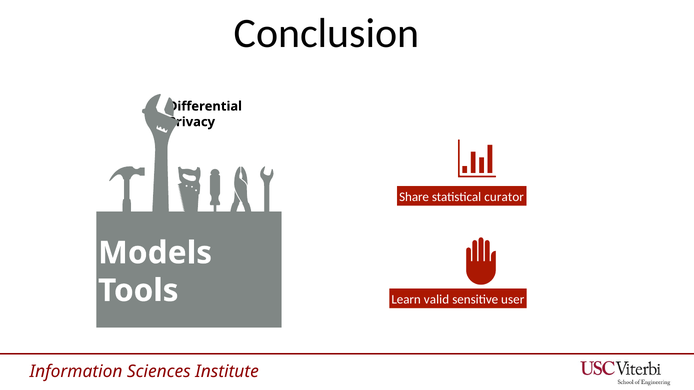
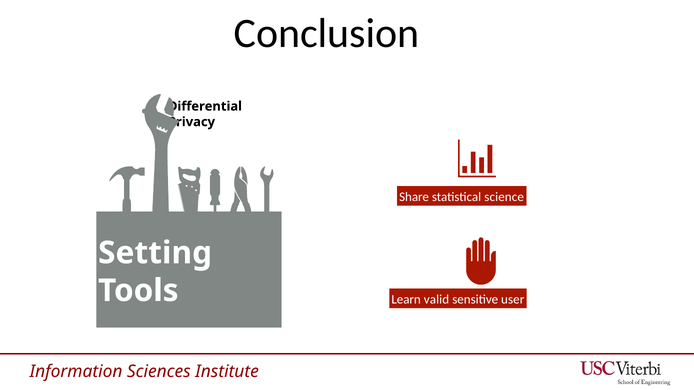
curator: curator -> science (504, 197)
Models: Models -> Setting (155, 253)
